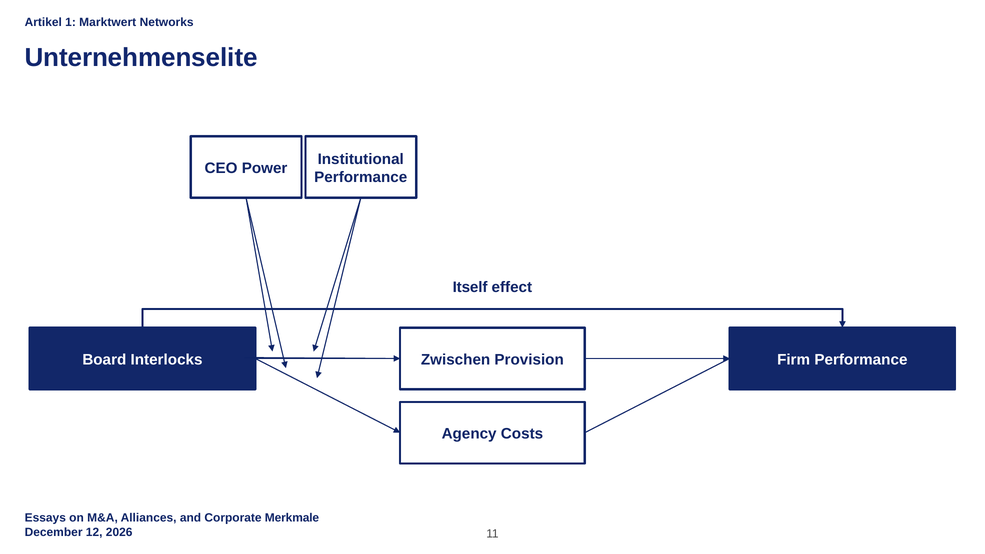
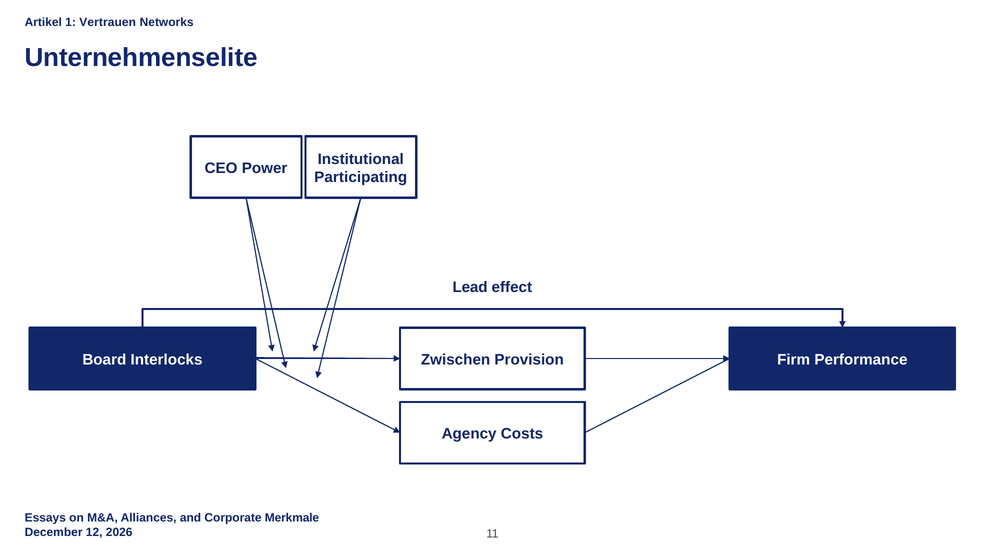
Marktwert: Marktwert -> Vertrauen (108, 23)
Performance: Performance -> Participating (361, 177)
Itself: Itself -> Lead (470, 288)
